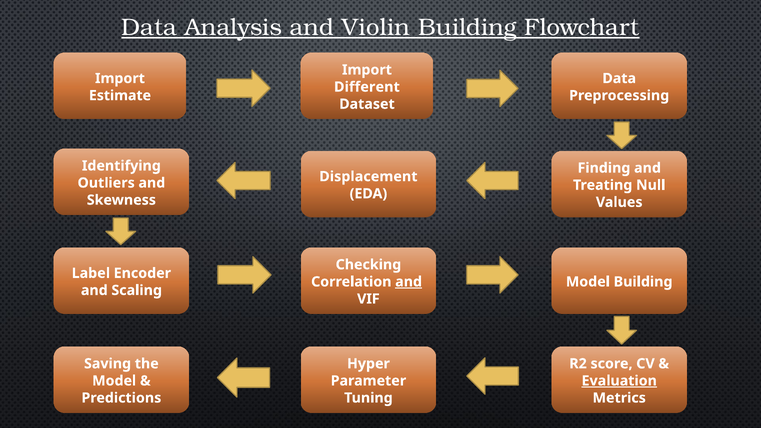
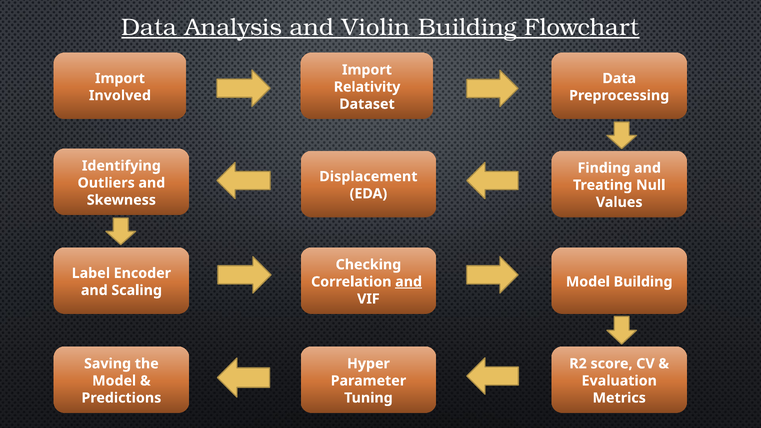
Different: Different -> Relativity (367, 87)
Estimate: Estimate -> Involved (120, 96)
Evaluation underline: present -> none (619, 381)
